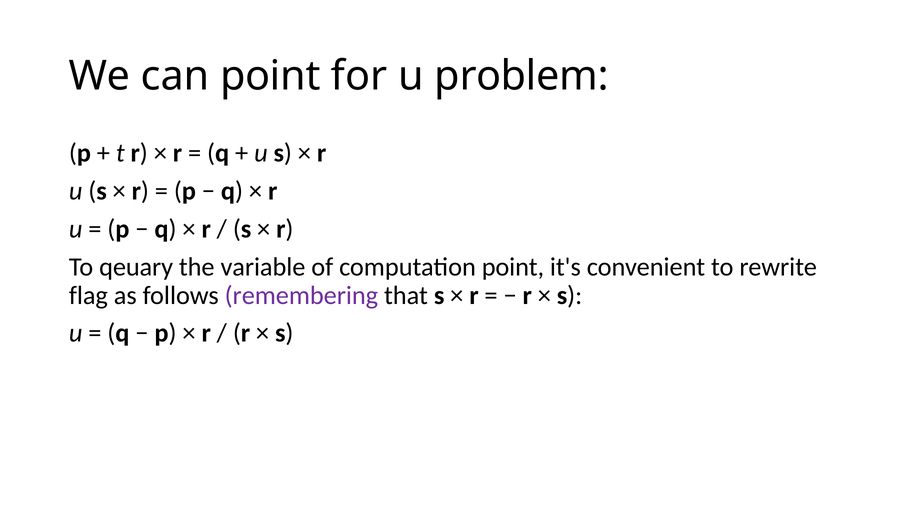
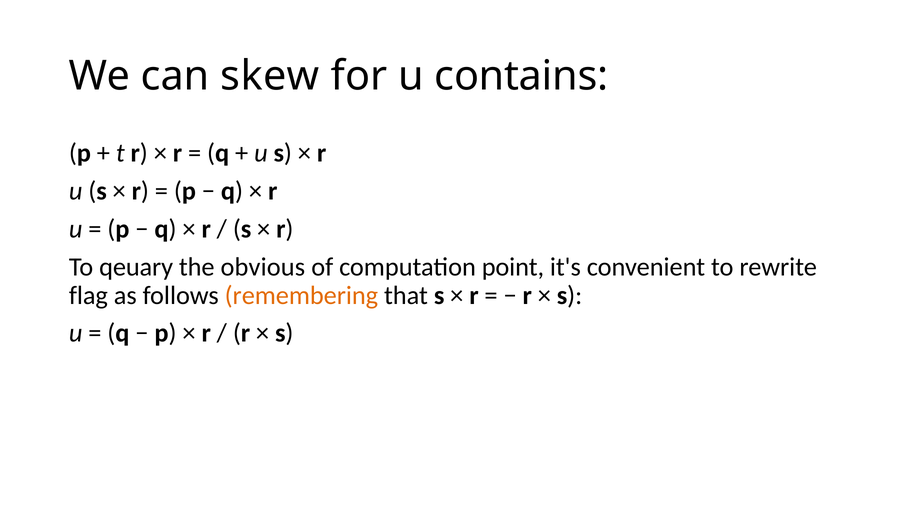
can point: point -> skew (270, 76)
problem: problem -> contains (521, 76)
variable: variable -> obvious (263, 267)
remembering colour: purple -> orange (301, 295)
